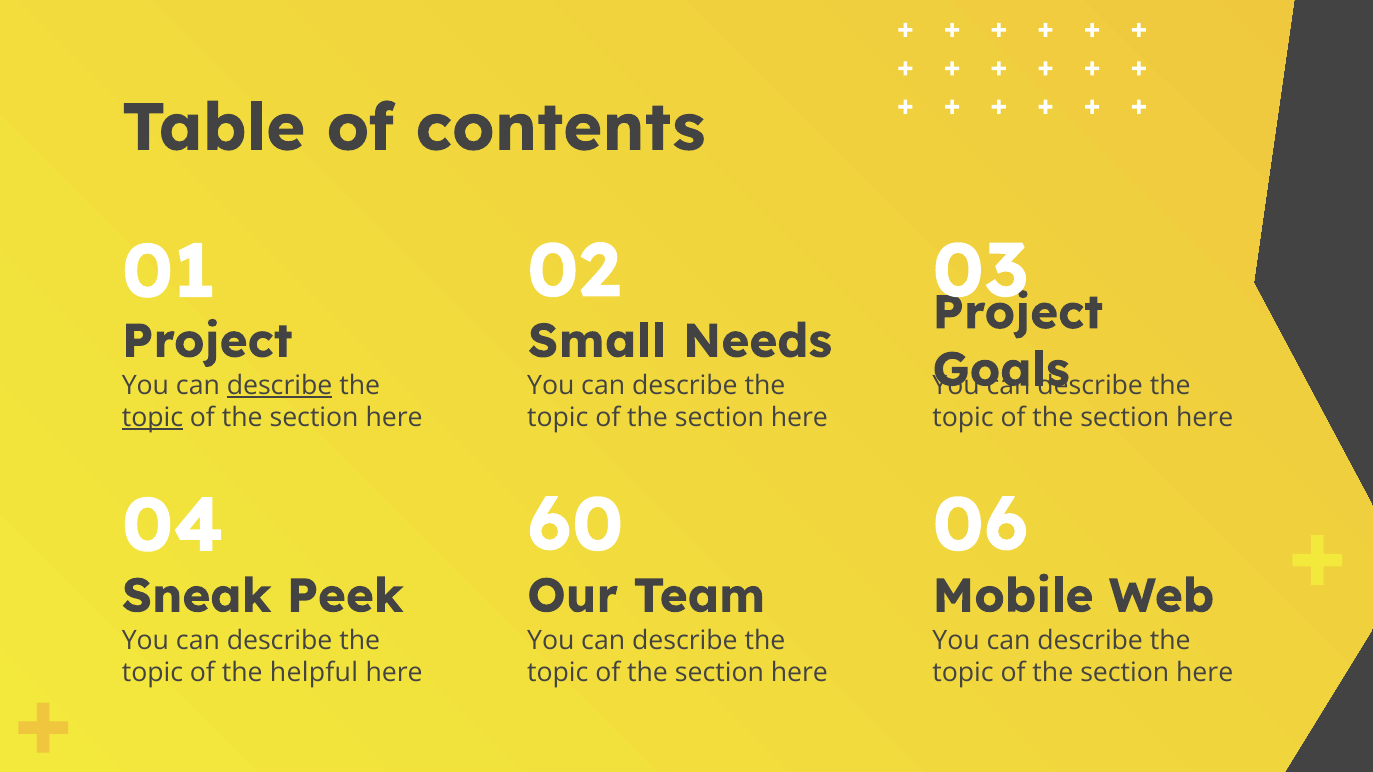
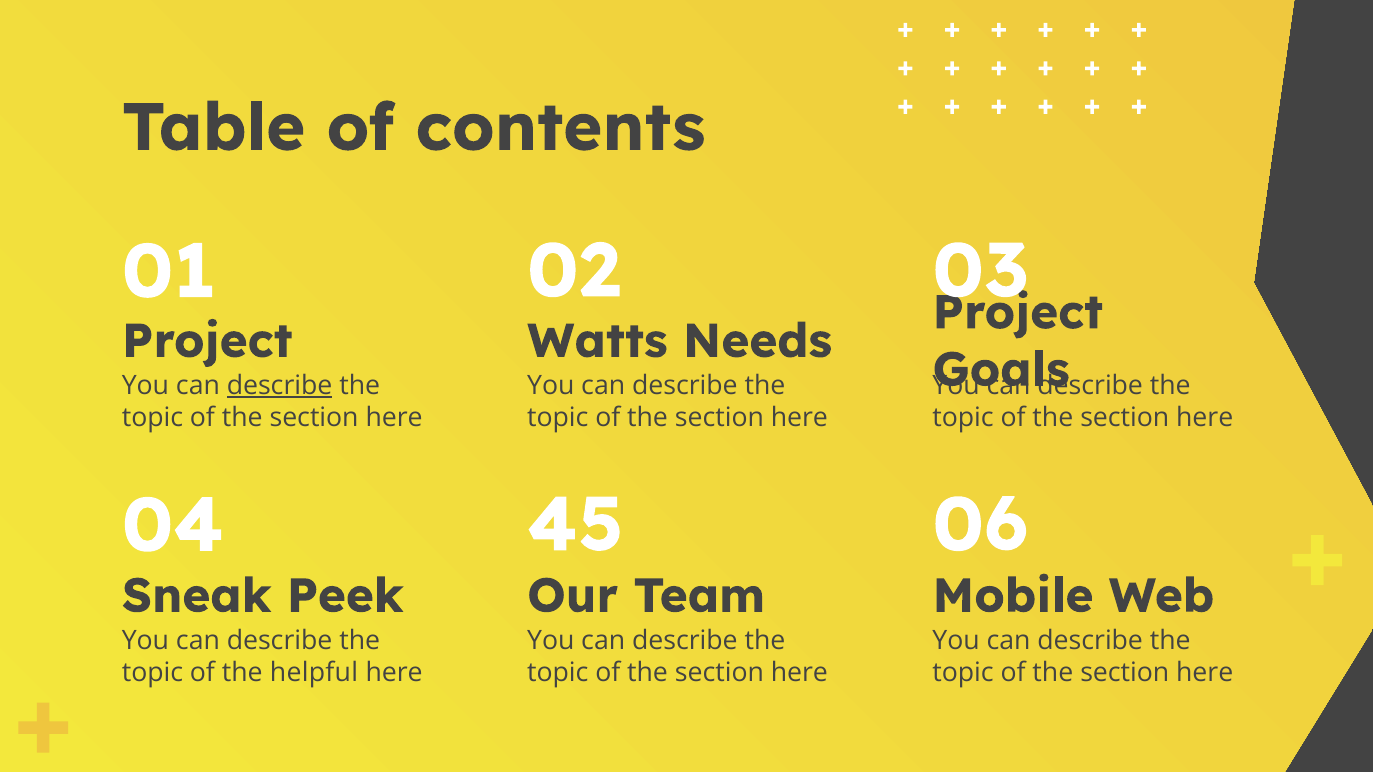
Small: Small -> Watts (597, 341)
topic underline: present -> none (152, 418)
60: 60 -> 45 (575, 525)
